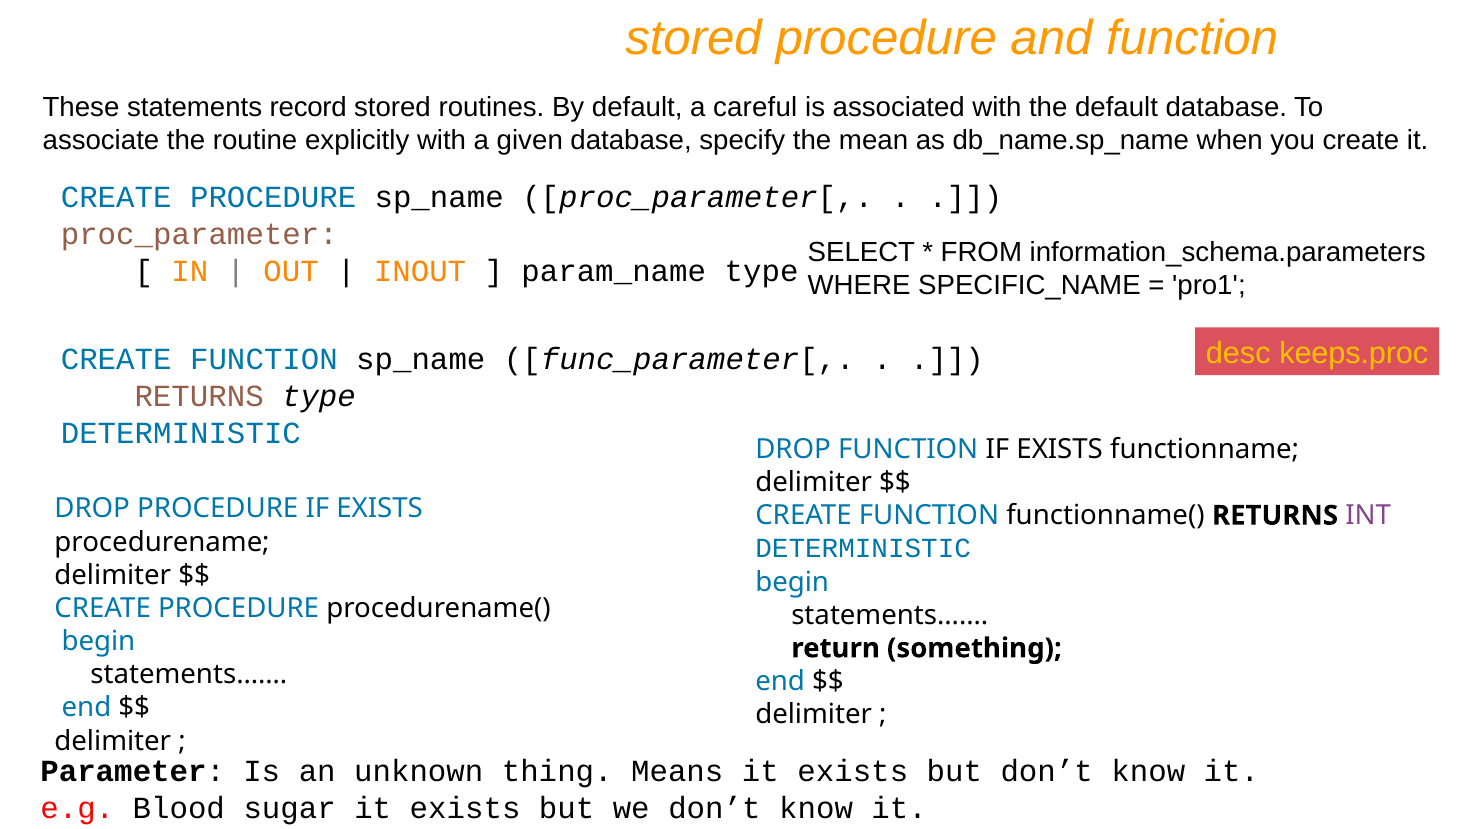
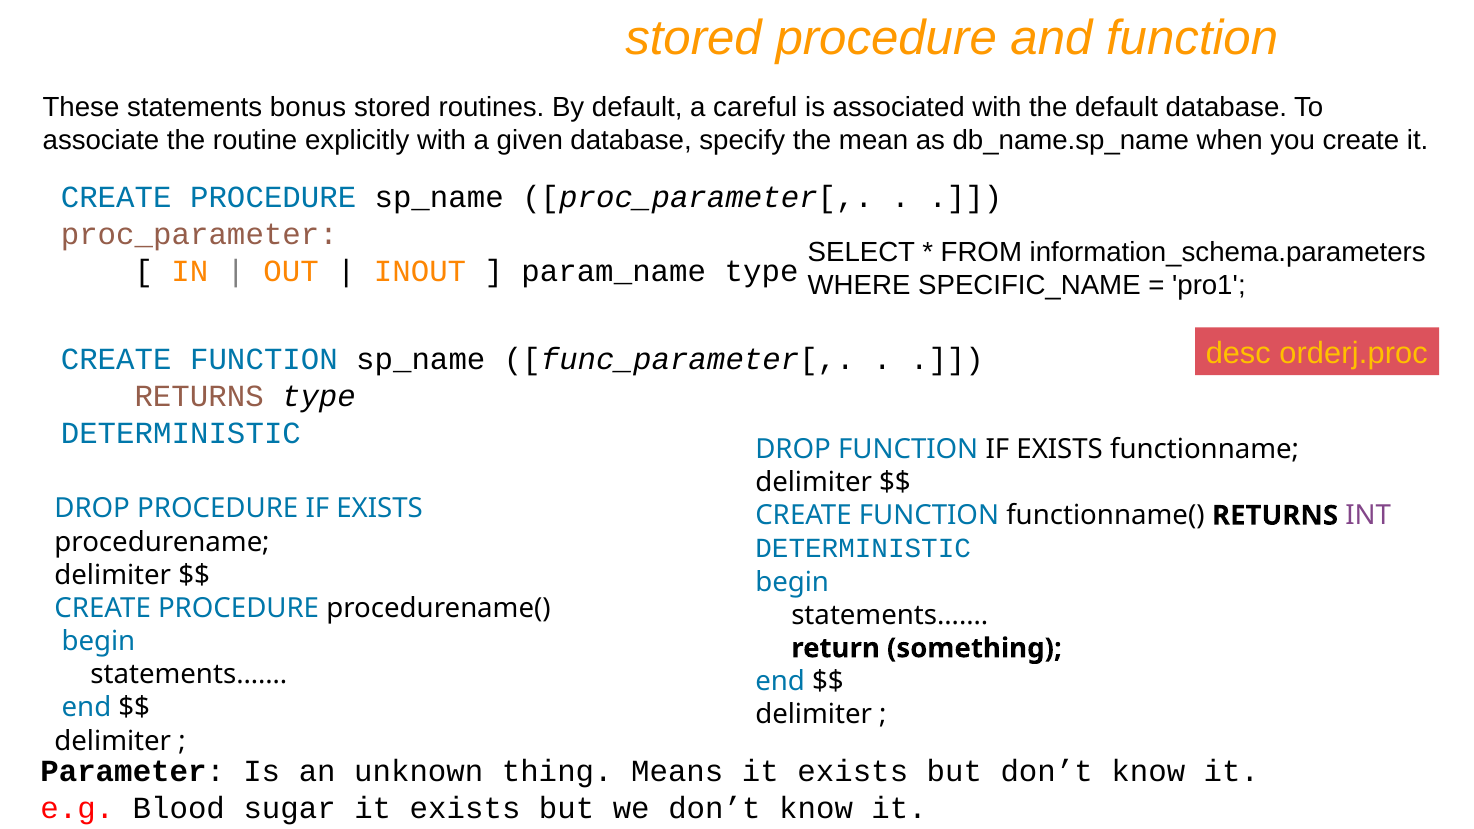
record: record -> bonus (308, 108)
keeps.proc: keeps.proc -> orderj.proc (1354, 354)
